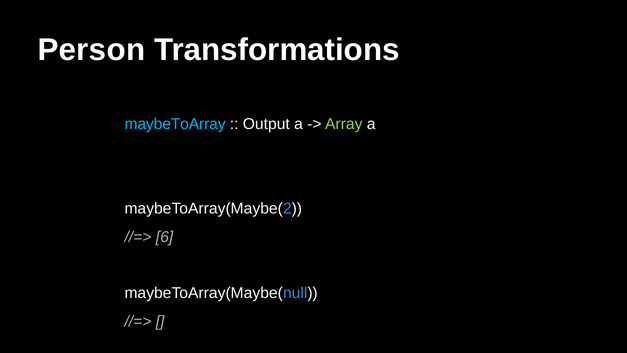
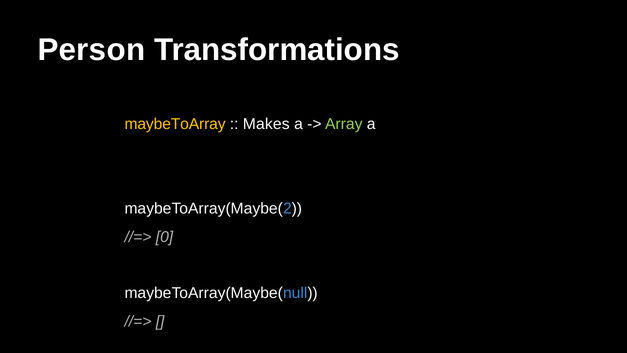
maybeToArray colour: light blue -> yellow (175, 124)
Output: Output -> Makes (266, 124)
6: 6 -> 0 (165, 237)
